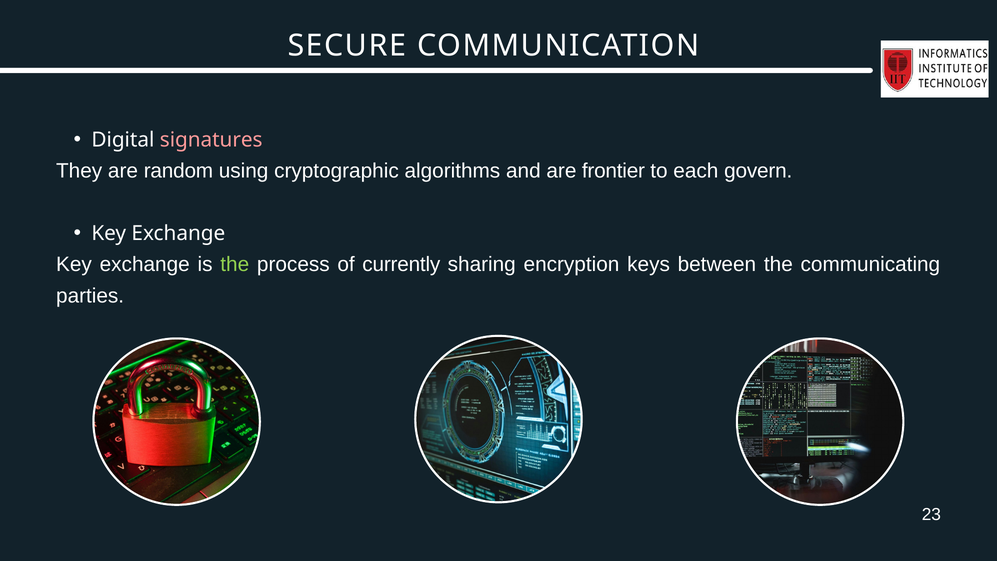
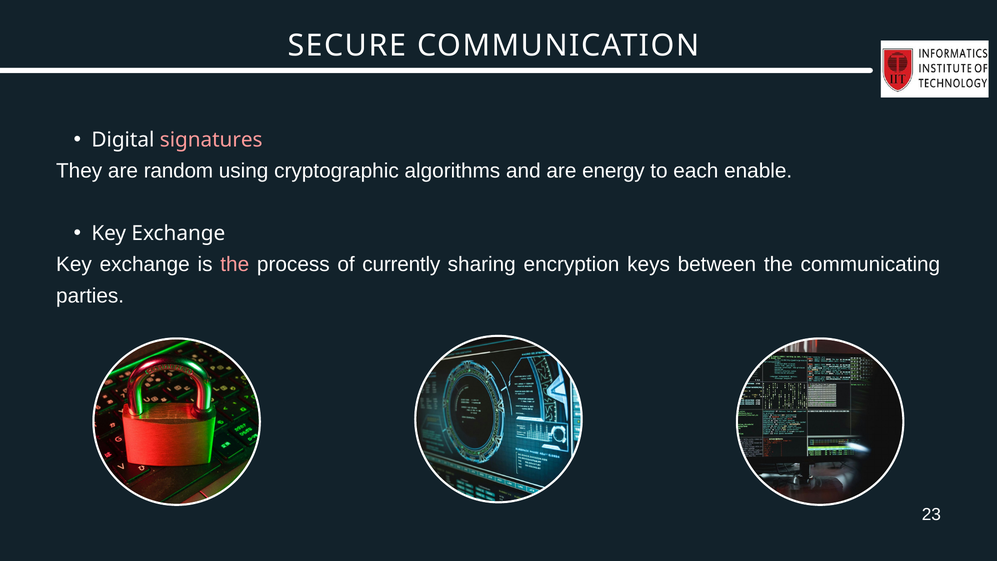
frontier: frontier -> energy (613, 171)
govern: govern -> enable (758, 171)
the colour: light green -> pink (235, 264)
